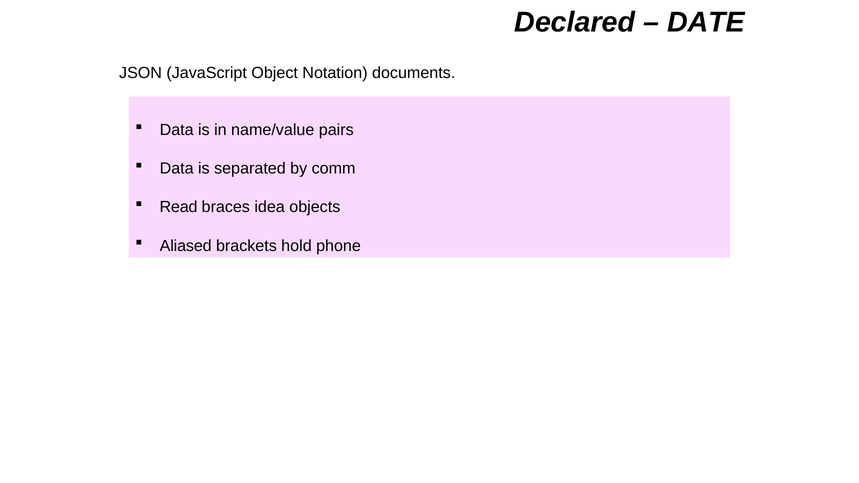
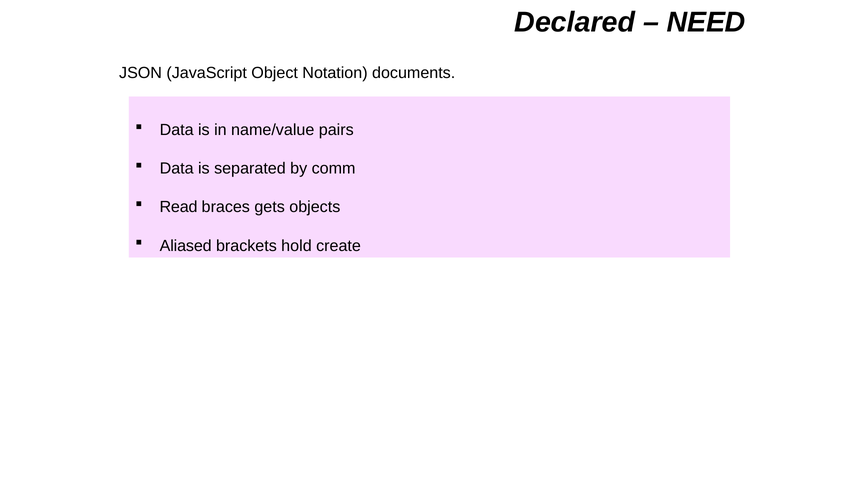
DATE: DATE -> NEED (706, 22)
idea: idea -> gets (270, 207)
phone: phone -> create (339, 246)
